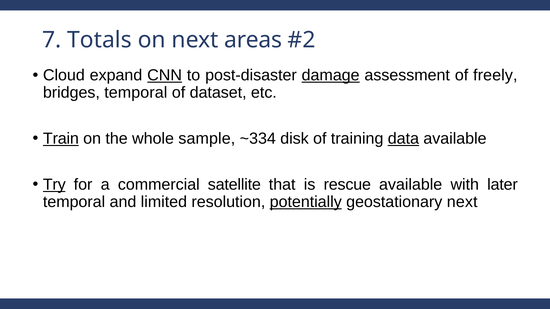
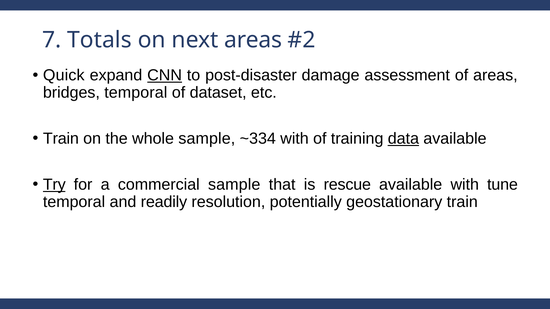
Cloud: Cloud -> Quick (64, 75)
damage underline: present -> none (331, 75)
of freely: freely -> areas (495, 75)
Train underline: present -> none (61, 139)
~334 disk: disk -> with (295, 139)
commercial satellite: satellite -> sample (234, 185)
later: later -> tune (502, 185)
limited: limited -> readily (164, 202)
potentially underline: present -> none (306, 202)
geostationary next: next -> train (462, 202)
